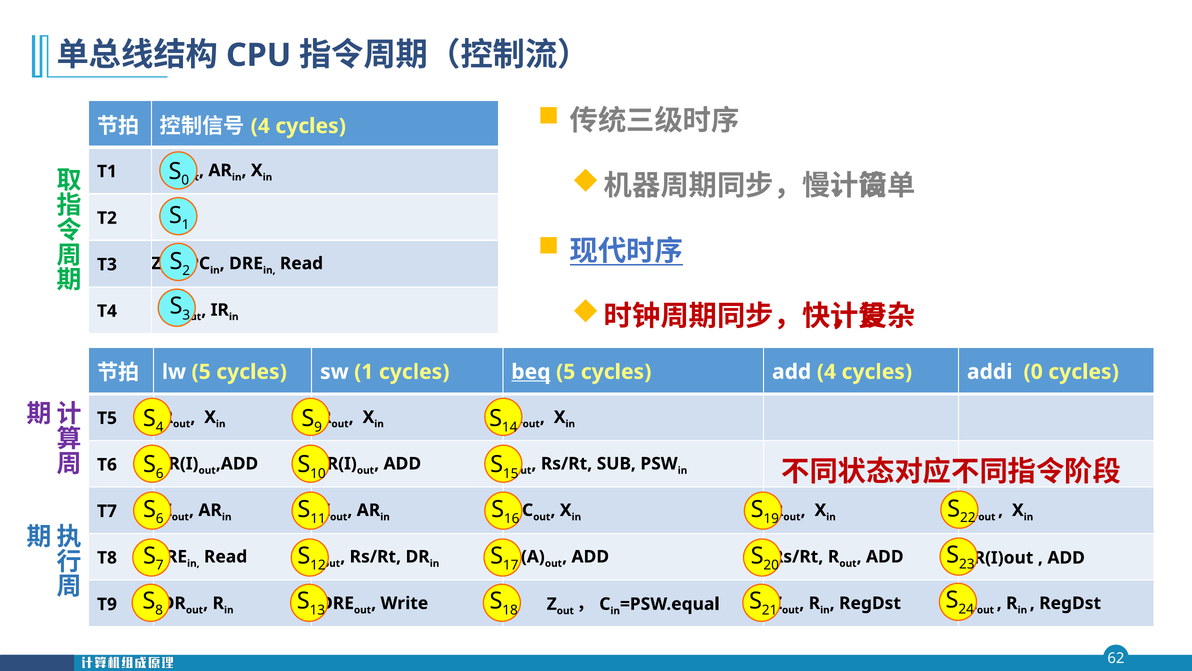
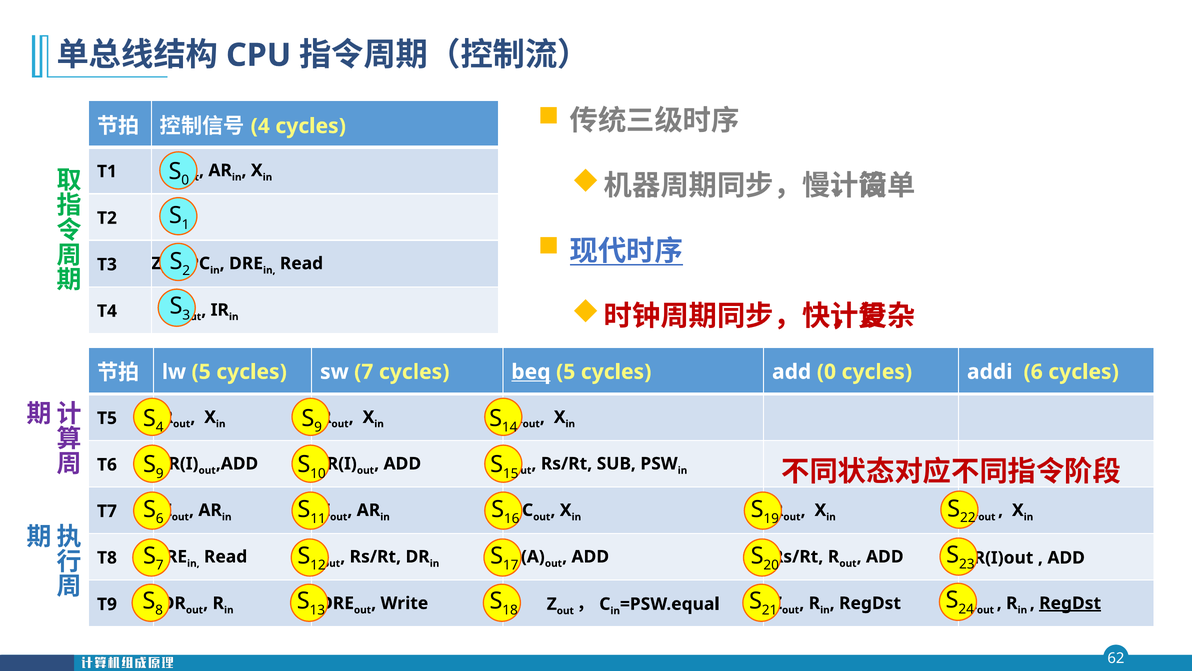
sw 1: 1 -> 7 (364, 372)
add 4: 4 -> 0 (826, 372)
addi 0: 0 -> 6 (1033, 372)
6: 6 -> 9 (160, 473)
RegDst underline: none -> present (1070, 603)
